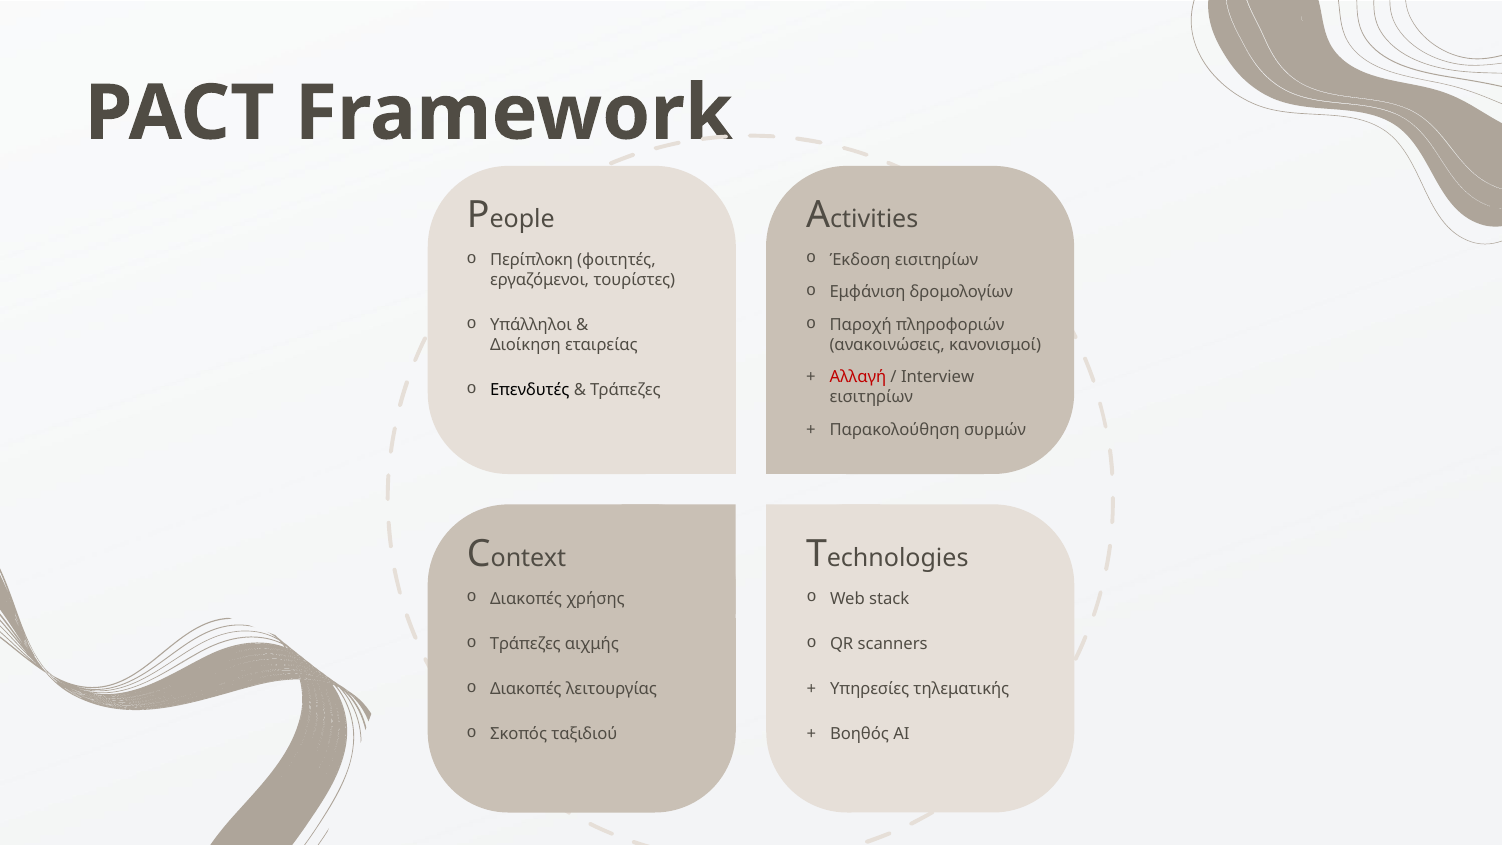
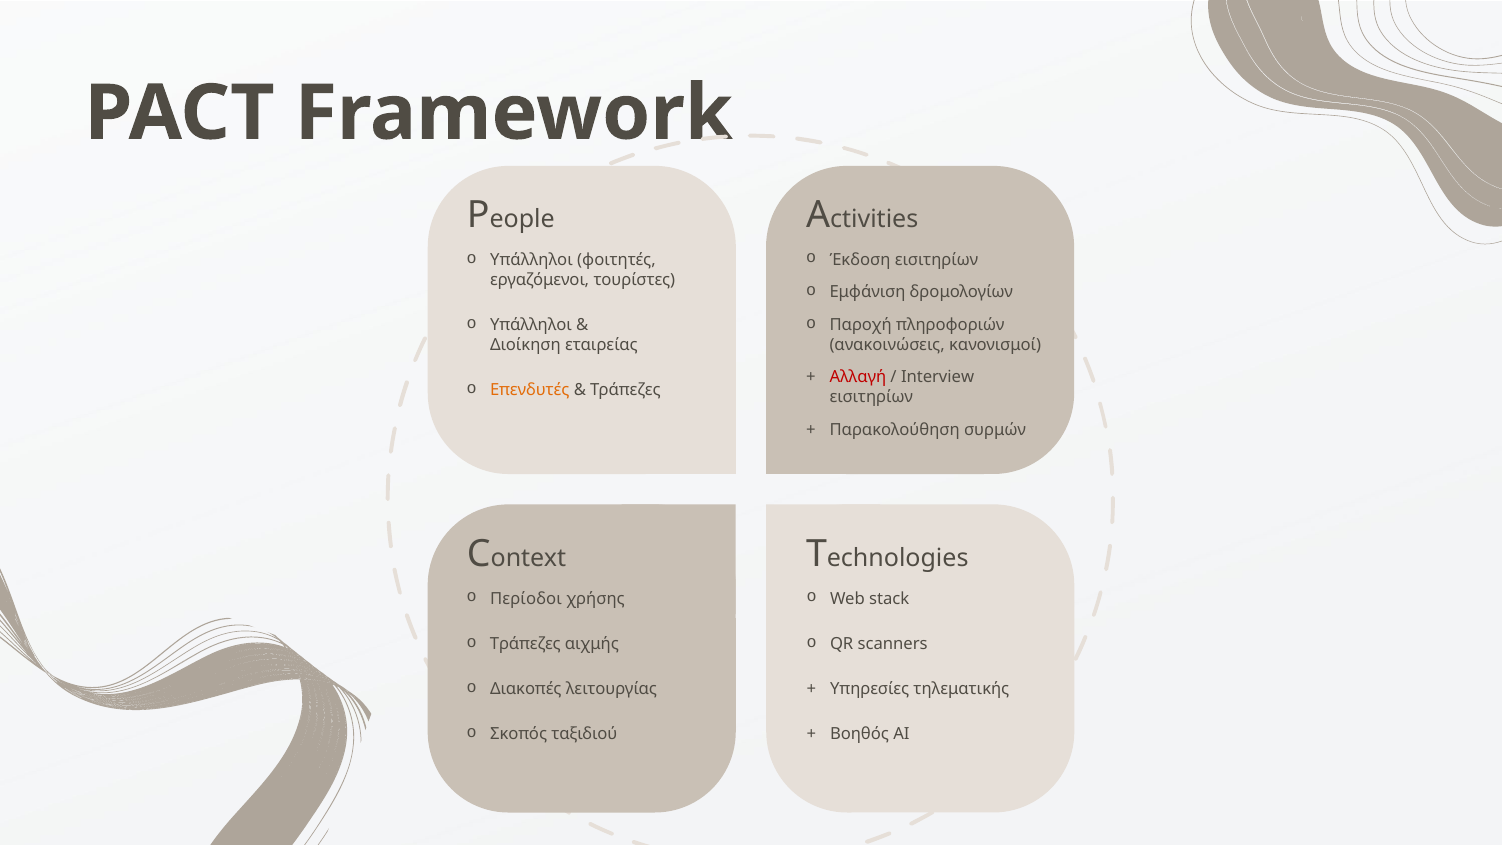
Περίπλοκη: Περίπλοκη -> Υπάλληλοι (531, 260)
Επενδυτές colour: black -> orange (530, 390)
Διακοπές: Διακοπές -> Περίοδοι (526, 599)
